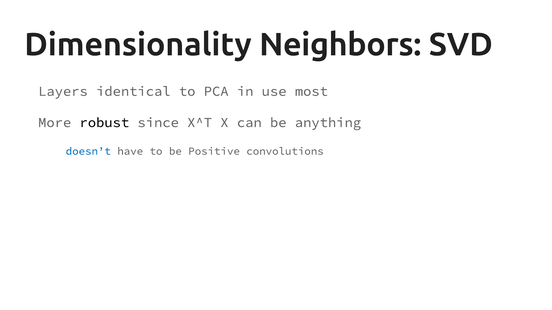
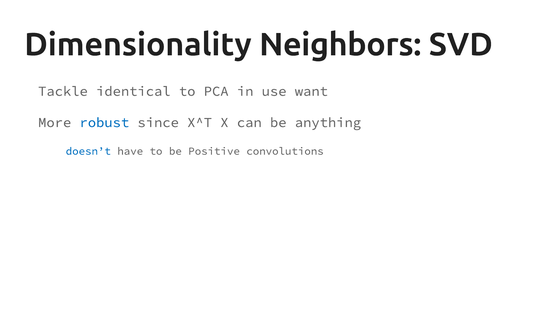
Layers: Layers -> Tackle (63, 91)
most: most -> want (311, 91)
robust colour: black -> blue (104, 123)
